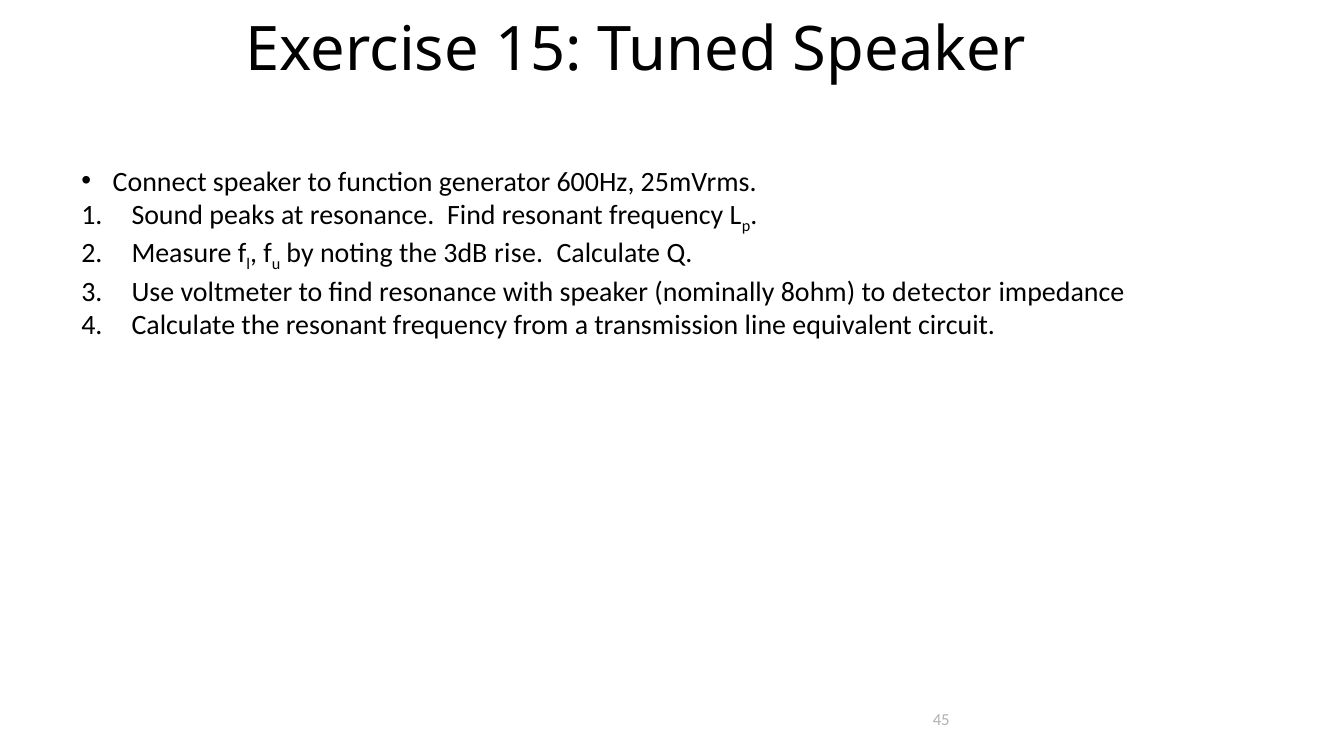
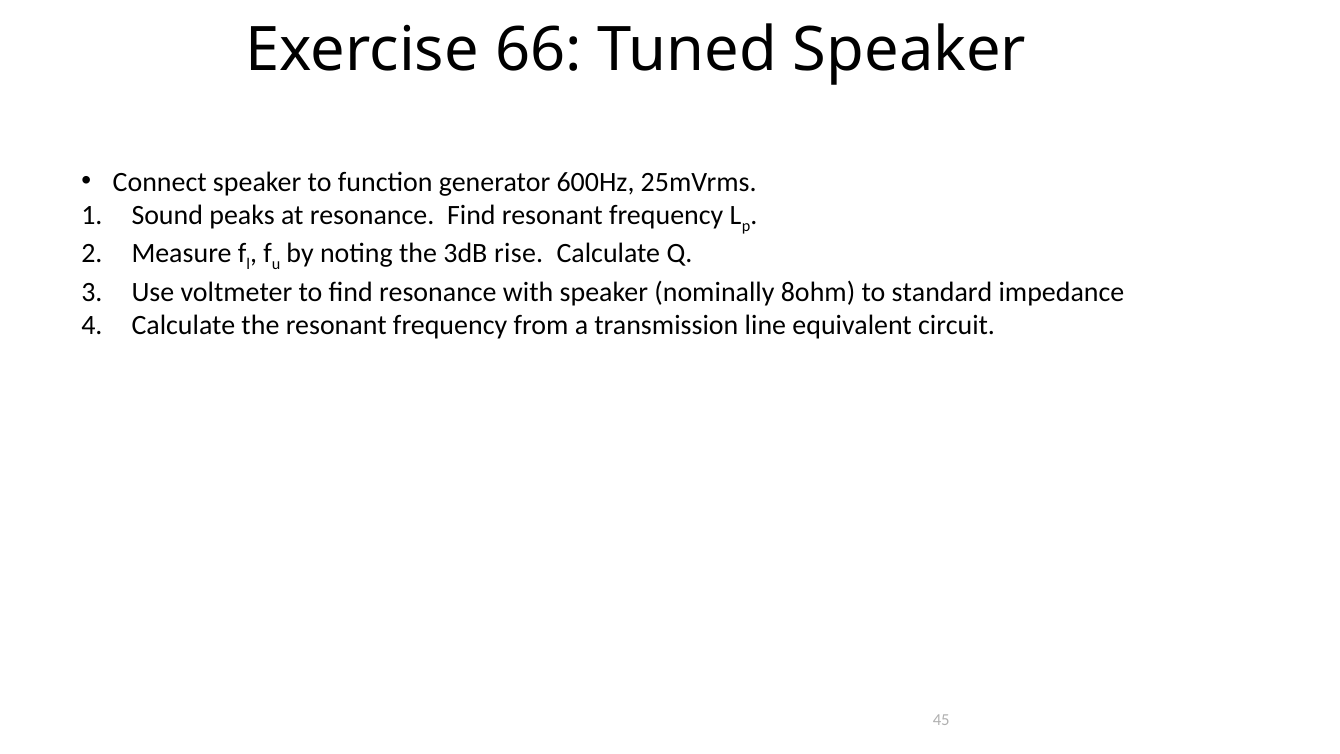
15: 15 -> 66 (538, 50)
detector: detector -> standard (942, 292)
